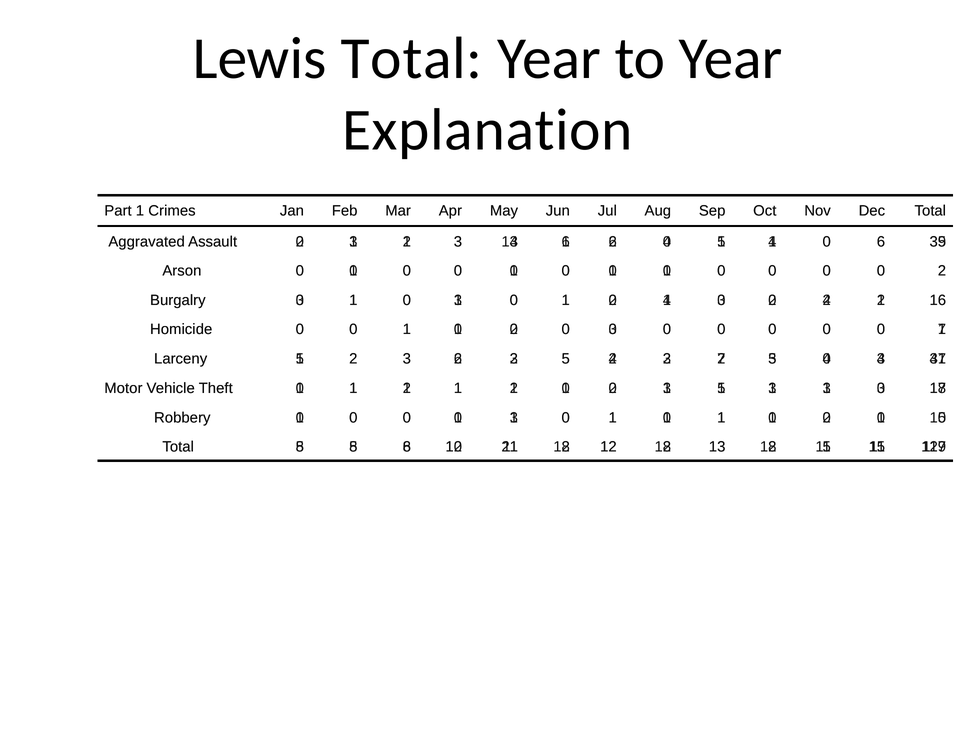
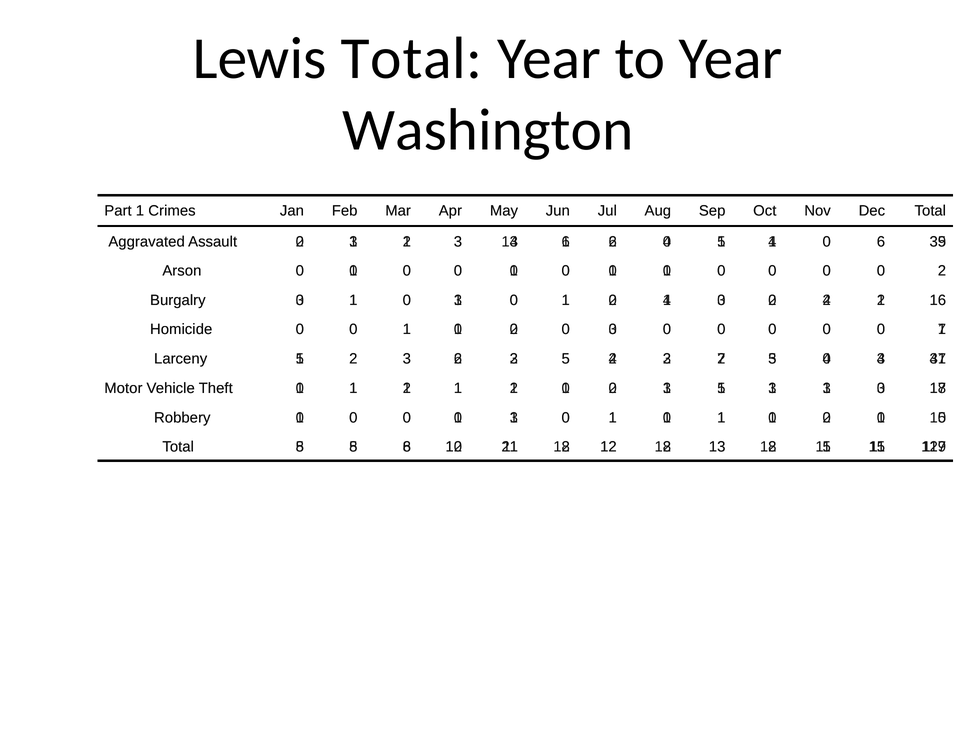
Explanation: Explanation -> Washington (488, 130)
